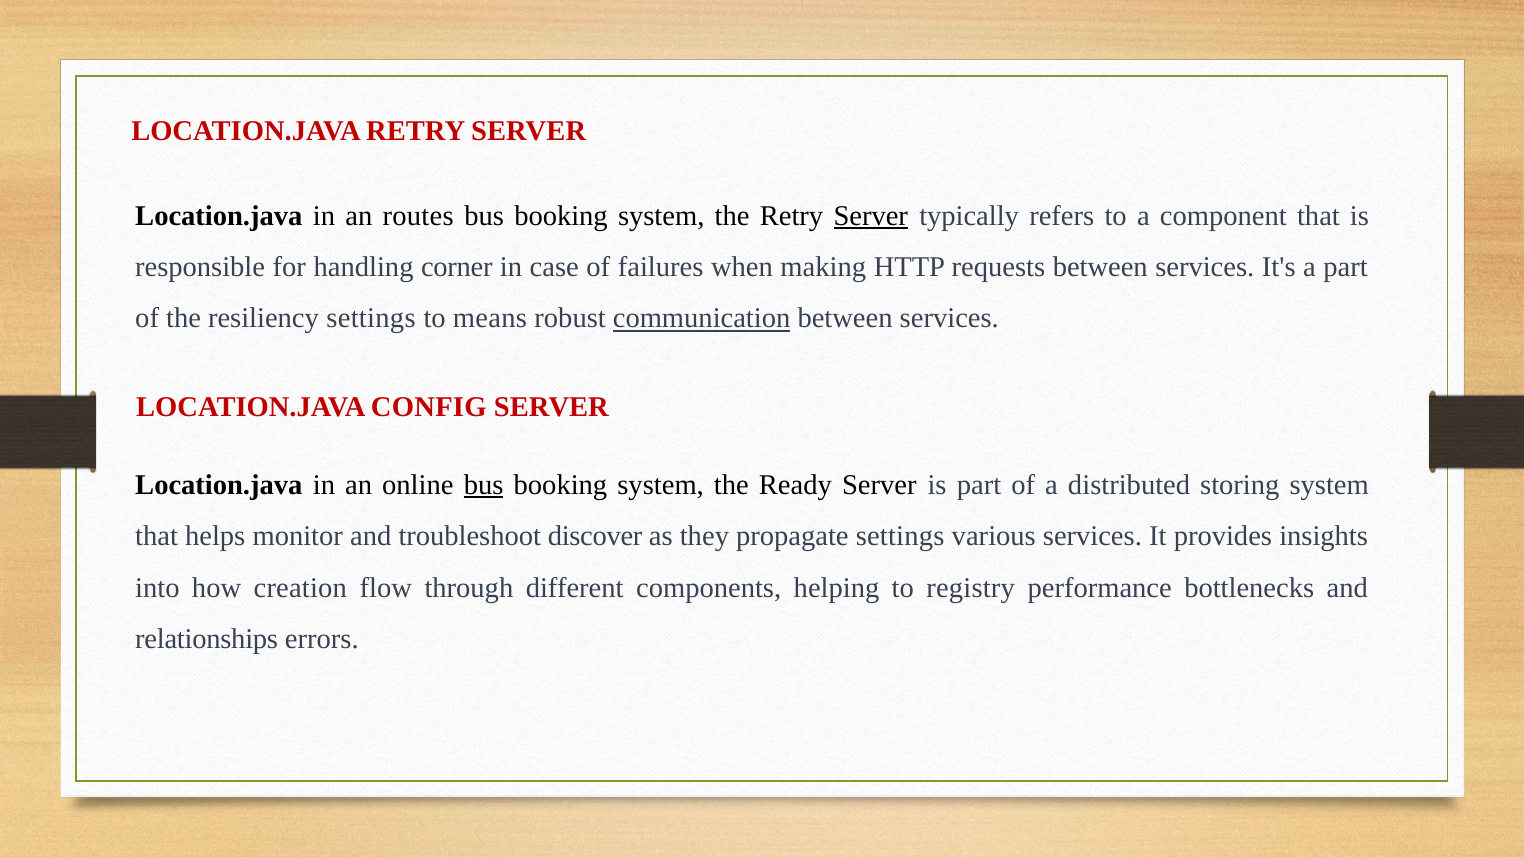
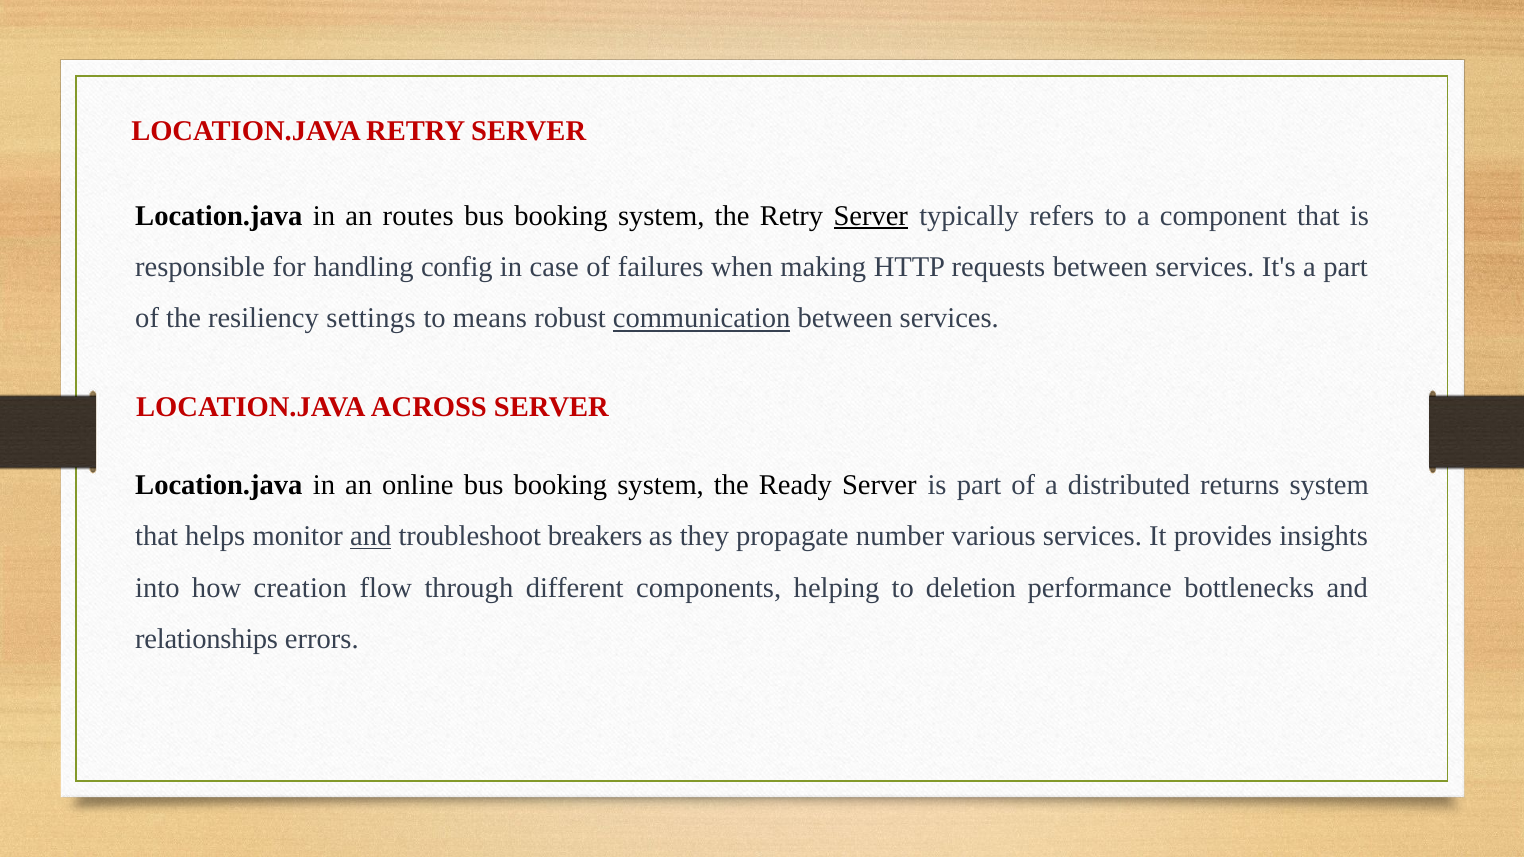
corner: corner -> config (457, 267)
CONFIG: CONFIG -> ACROSS (429, 407)
bus underline: present -> none (484, 485)
storing: storing -> returns (1240, 485)
and underline: none -> present (371, 537)
discover: discover -> breakers (595, 537)
propagate settings: settings -> number (900, 537)
registry: registry -> deletion (971, 588)
